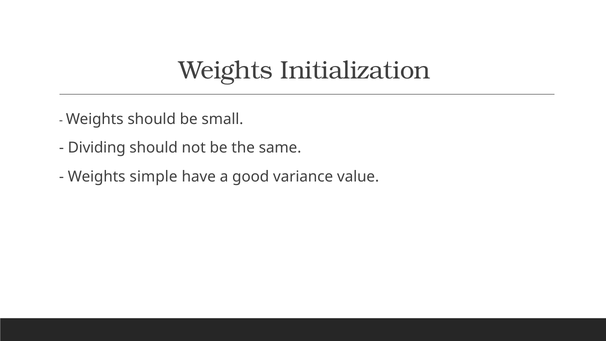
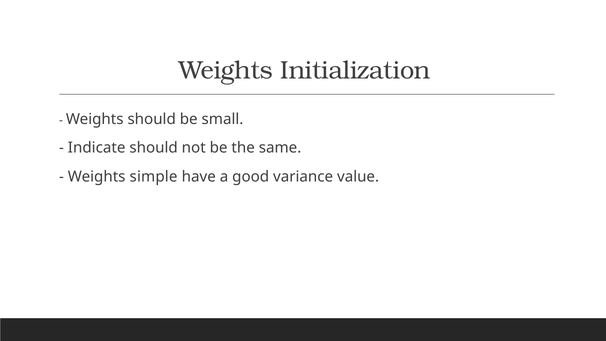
Dividing: Dividing -> Indicate (97, 148)
